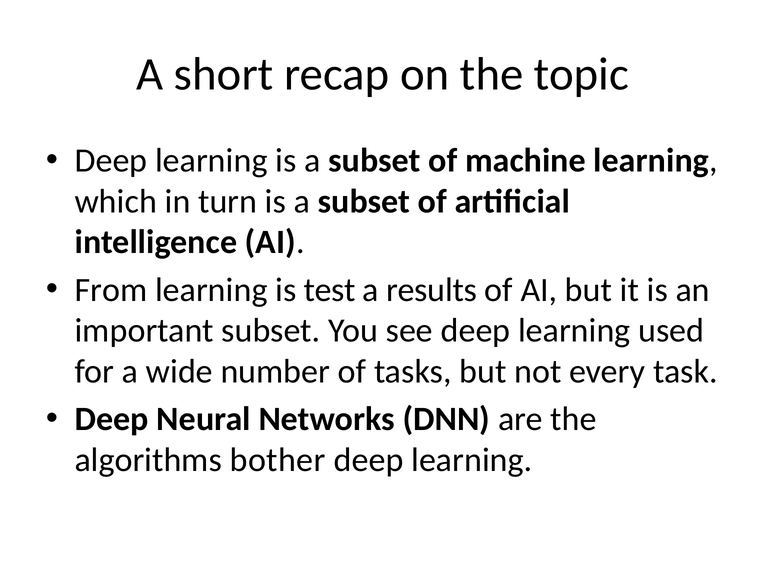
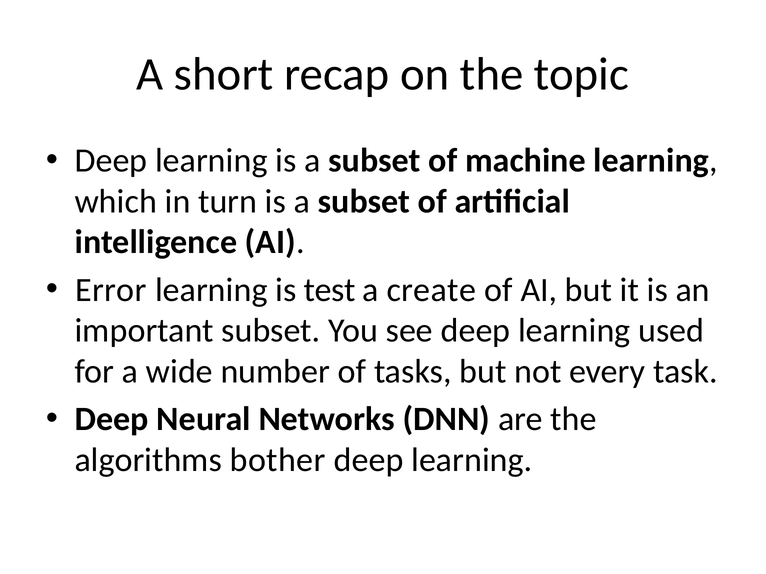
From: From -> Error (111, 290)
results: results -> create (431, 290)
